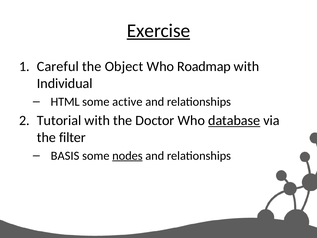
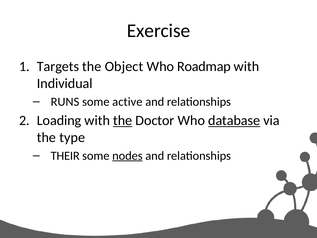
Exercise underline: present -> none (159, 31)
Careful: Careful -> Targets (58, 67)
HTML: HTML -> RUNS (65, 102)
Tutorial: Tutorial -> Loading (59, 120)
the underline: none -> present (123, 120)
filter: filter -> type (72, 137)
BASIS: BASIS -> THEIR (65, 156)
